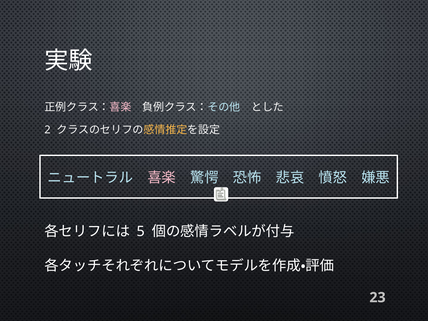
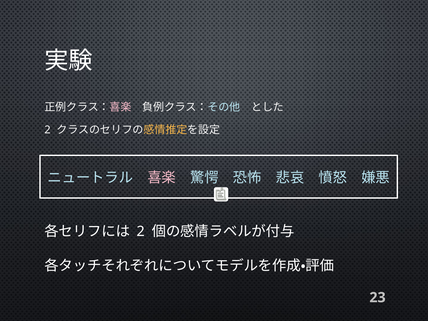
5: 5 -> 2 (141, 231)
